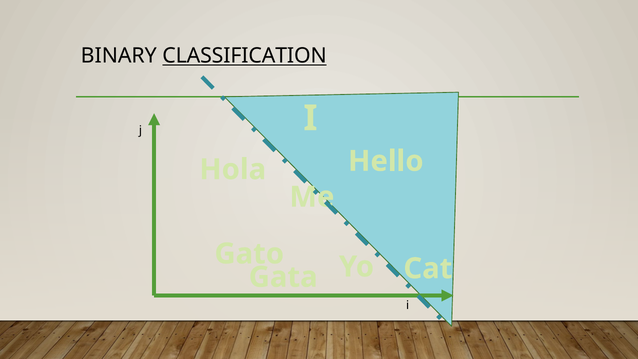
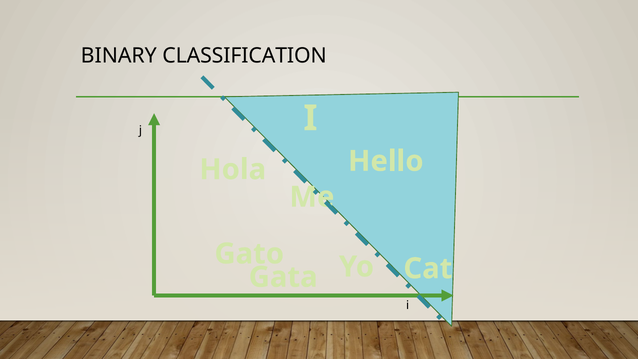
CLASSIFICATION underline: present -> none (245, 56)
